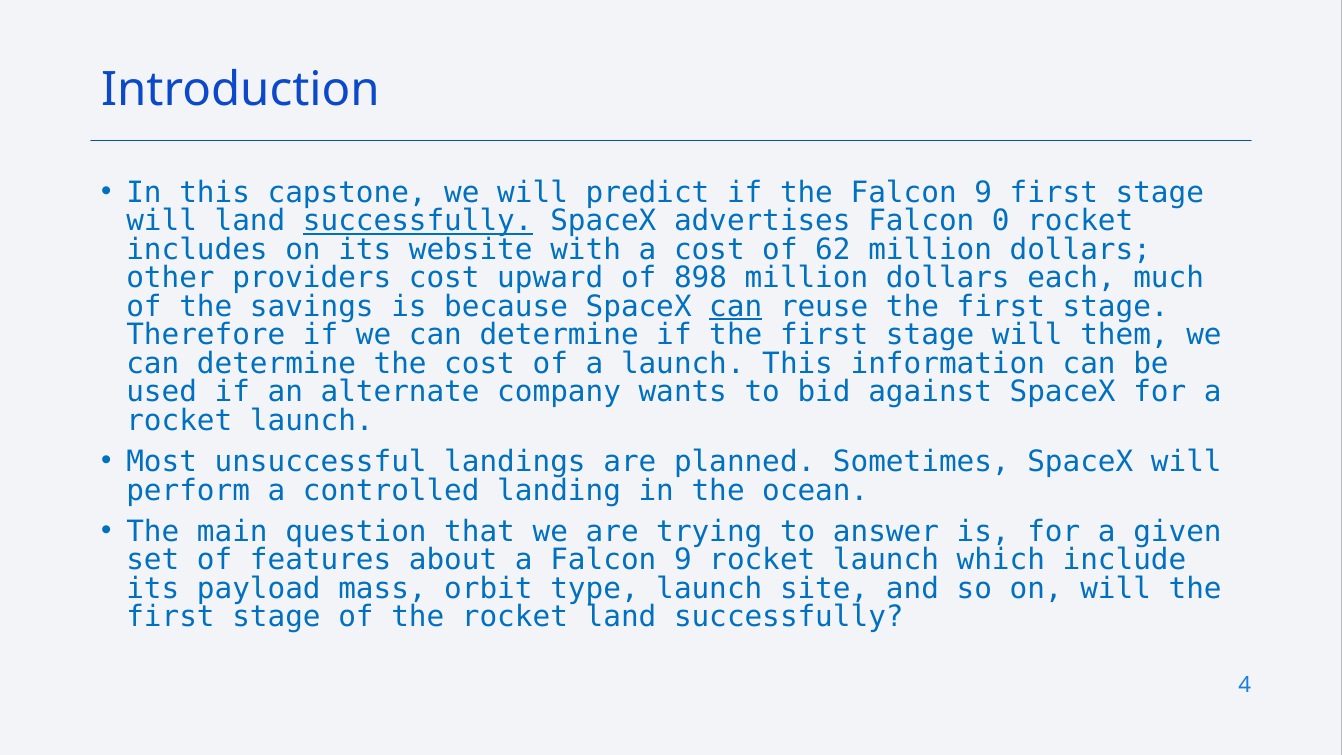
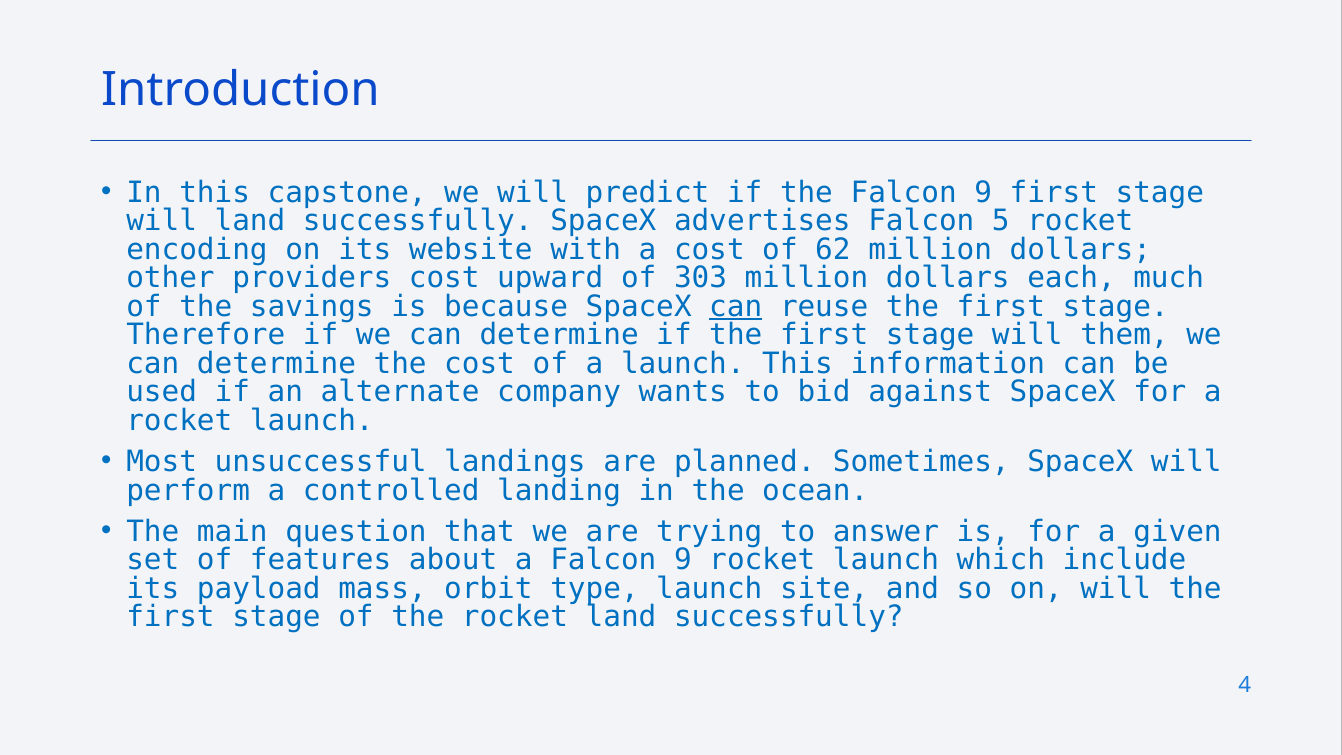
successfully underline: present -> none (418, 221)
0: 0 -> 5 (1001, 221)
includes: includes -> encoding (197, 250)
898: 898 -> 303 (700, 278)
